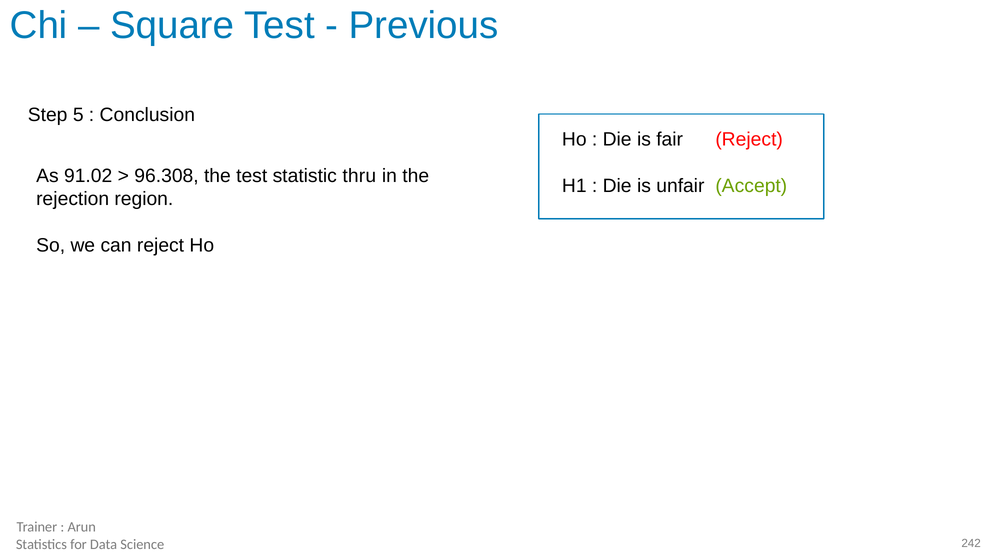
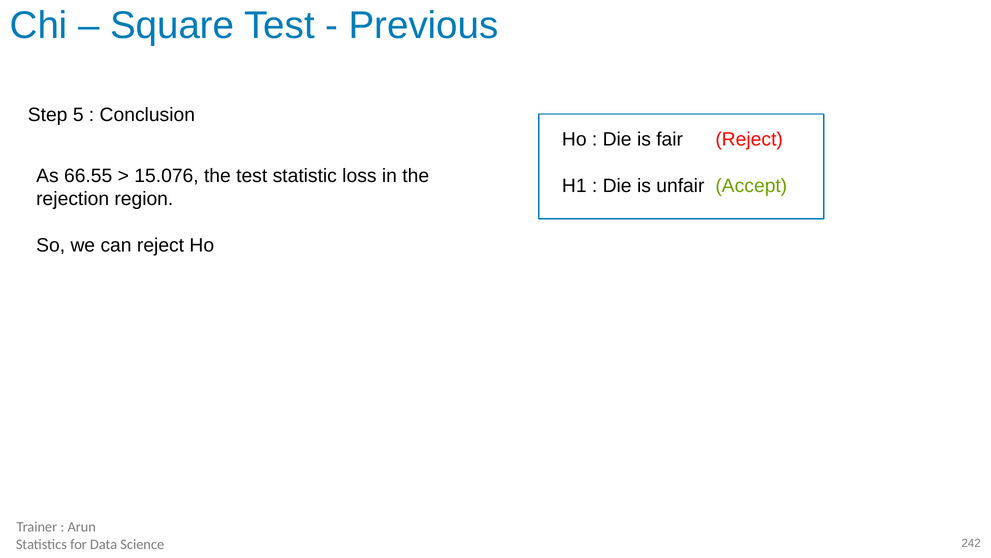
91.02: 91.02 -> 66.55 (88, 176)
96.308: 96.308 -> 15.076 (167, 176)
thru: thru -> loss (359, 176)
